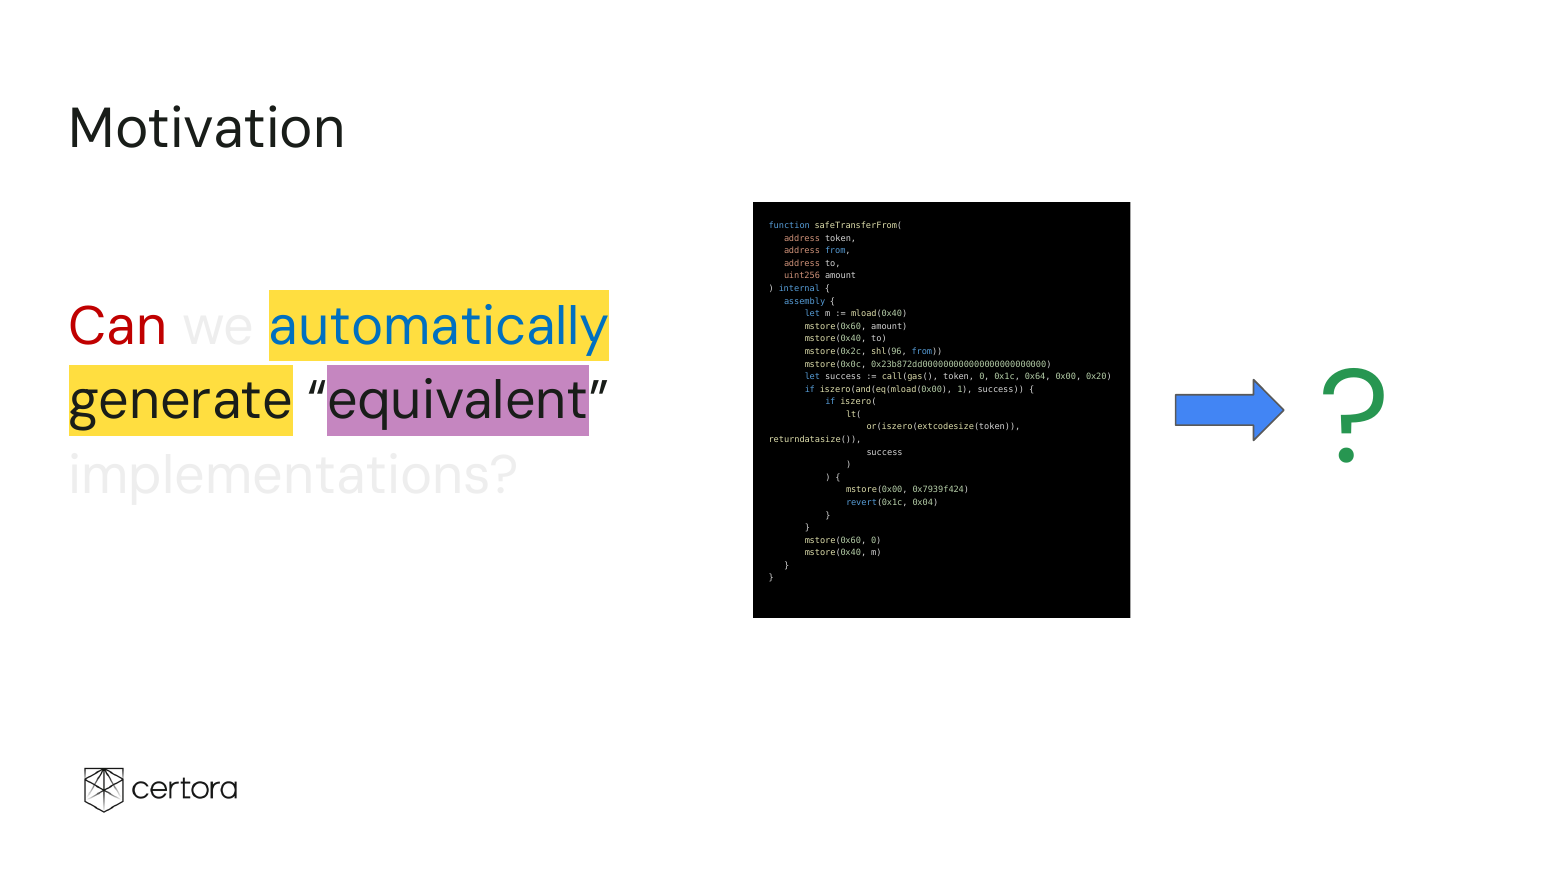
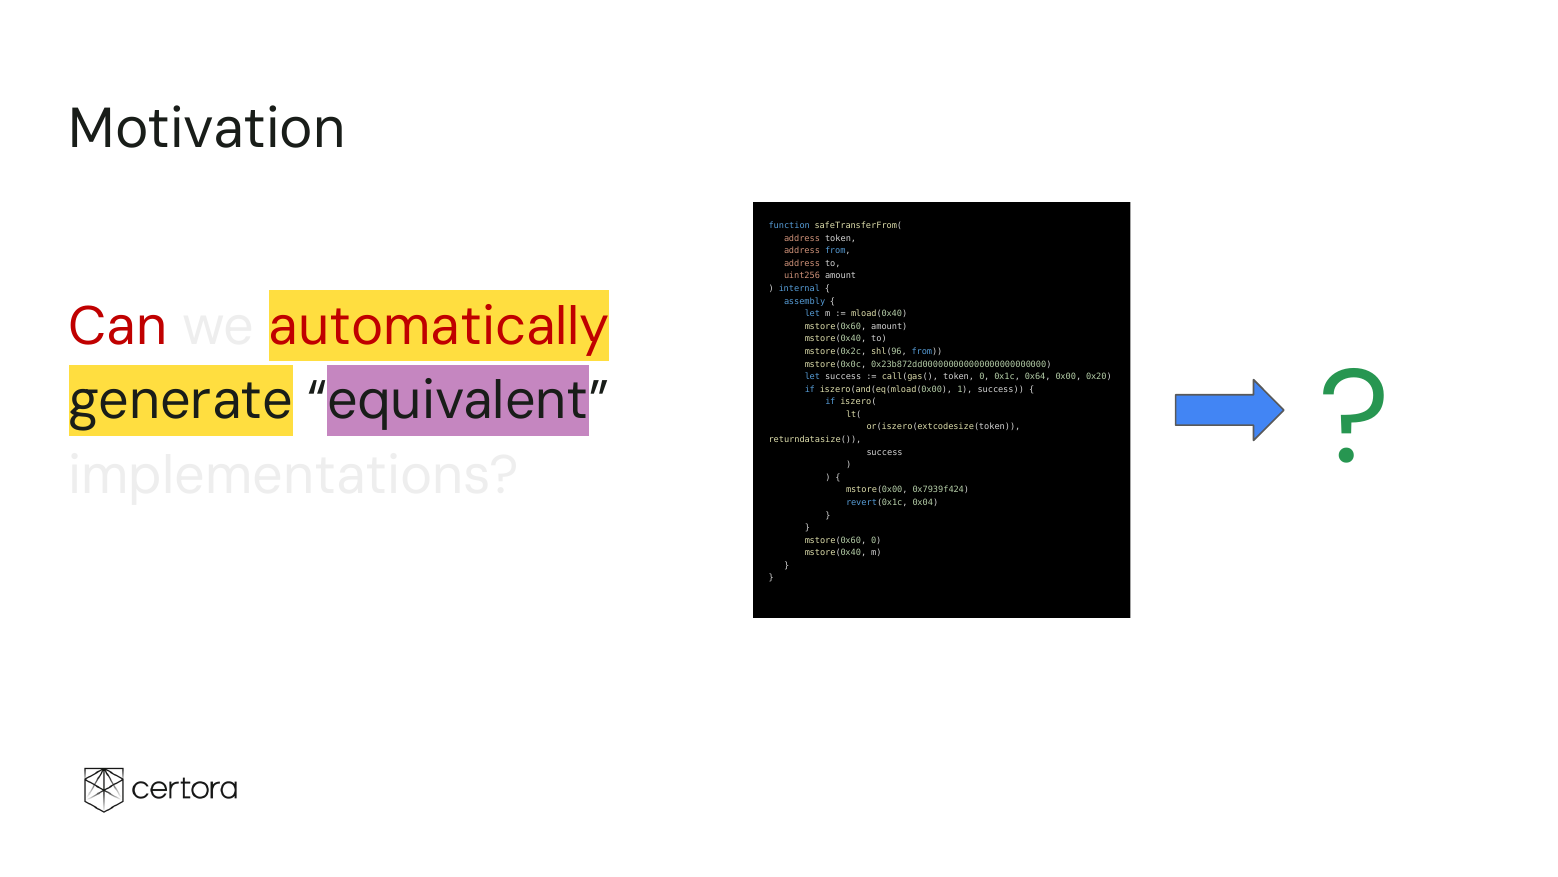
automatically colour: blue -> red (439, 326)
